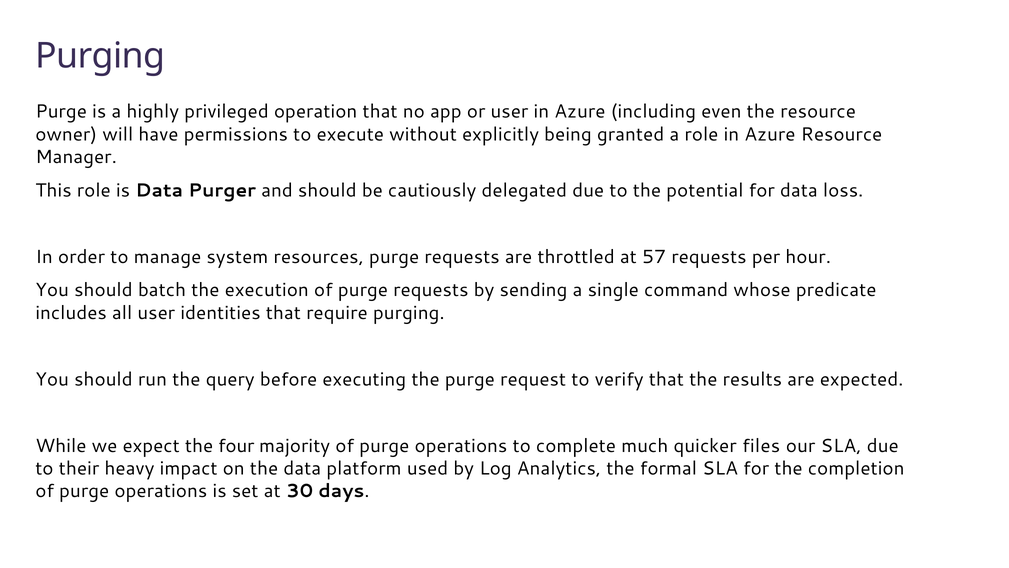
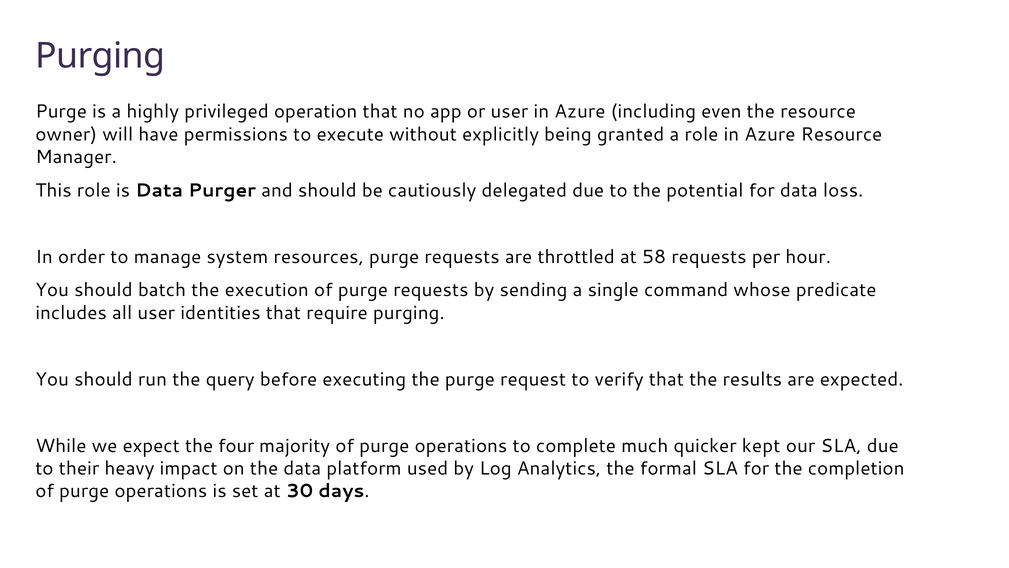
57: 57 -> 58 (654, 257)
files: files -> kept (761, 445)
